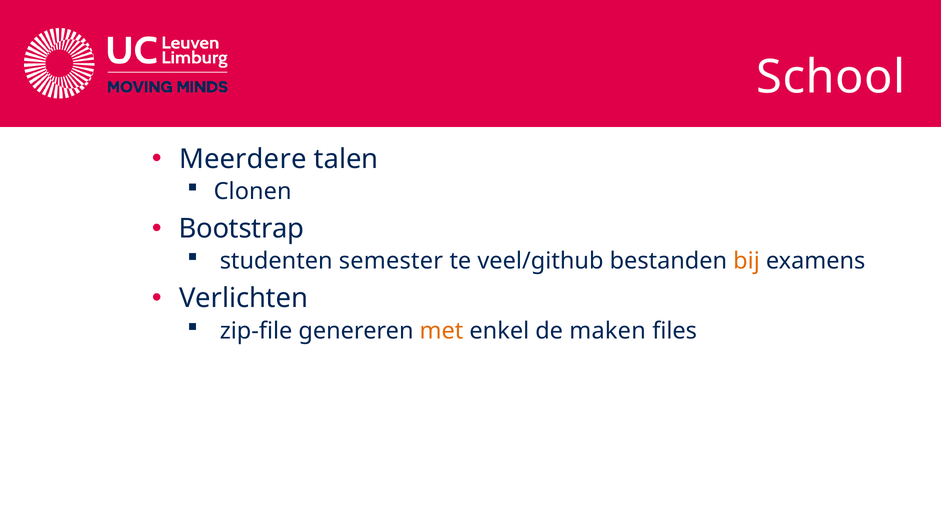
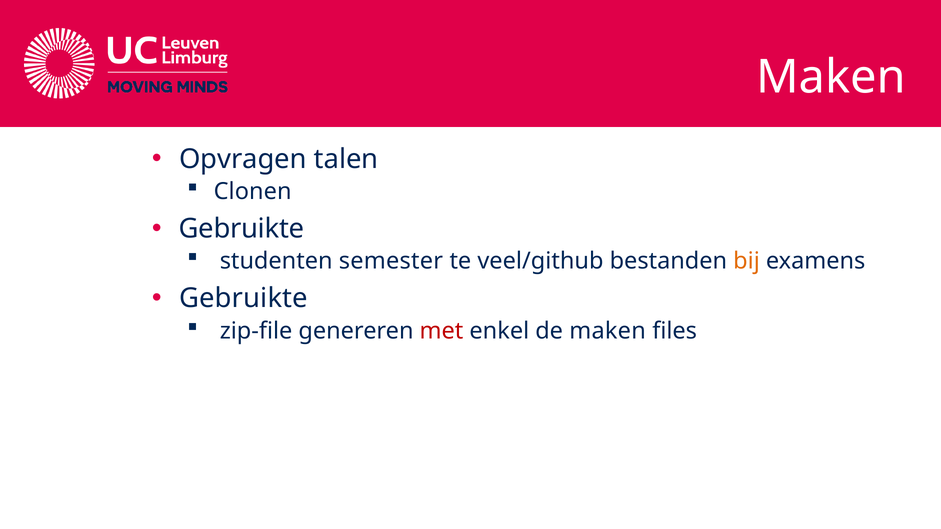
School: School -> Maken (831, 77)
Meerdere: Meerdere -> Opvragen (243, 159)
Bootstrap: Bootstrap -> Gebruikte (241, 229)
Verlichten: Verlichten -> Gebruikte (244, 299)
met colour: orange -> red (441, 331)
